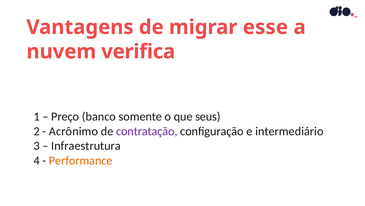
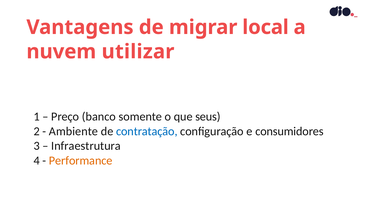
esse: esse -> local (266, 27)
verifica: verifica -> utilizar (138, 51)
Acrônimo: Acrônimo -> Ambiente (73, 131)
contratação colour: purple -> blue (147, 131)
intermediário: intermediário -> consumidores (289, 131)
